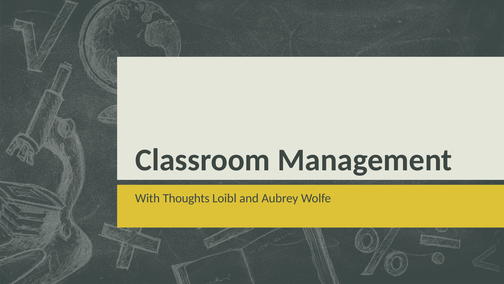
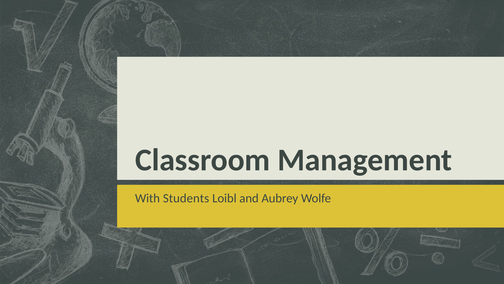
Thoughts: Thoughts -> Students (186, 198)
